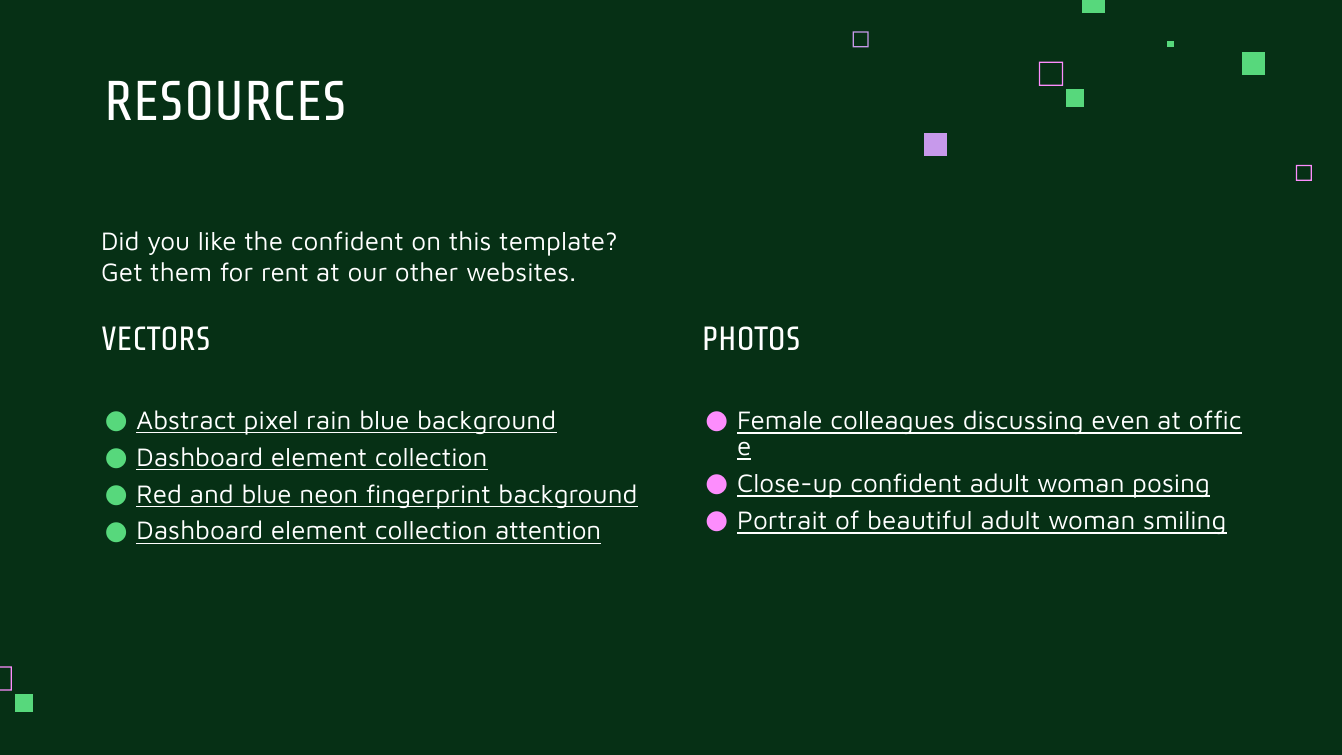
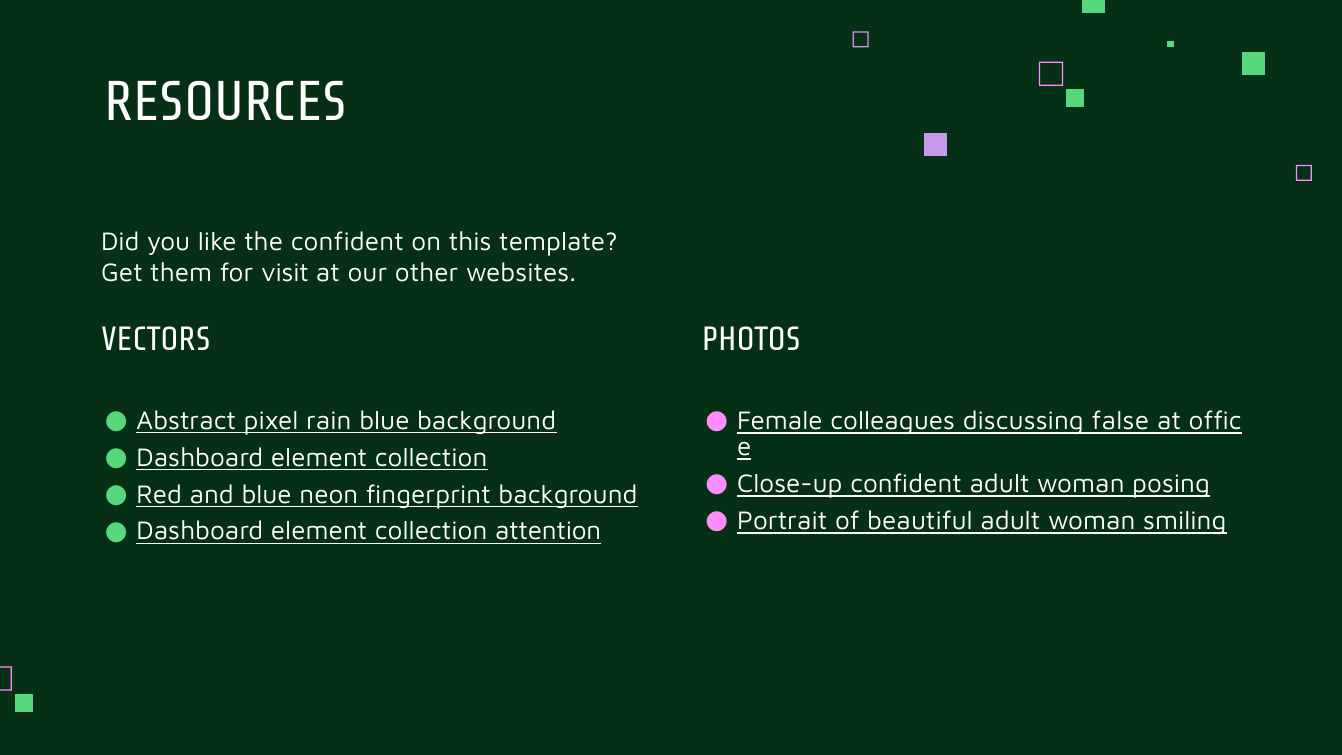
rent: rent -> visit (285, 273)
even: even -> false (1120, 421)
